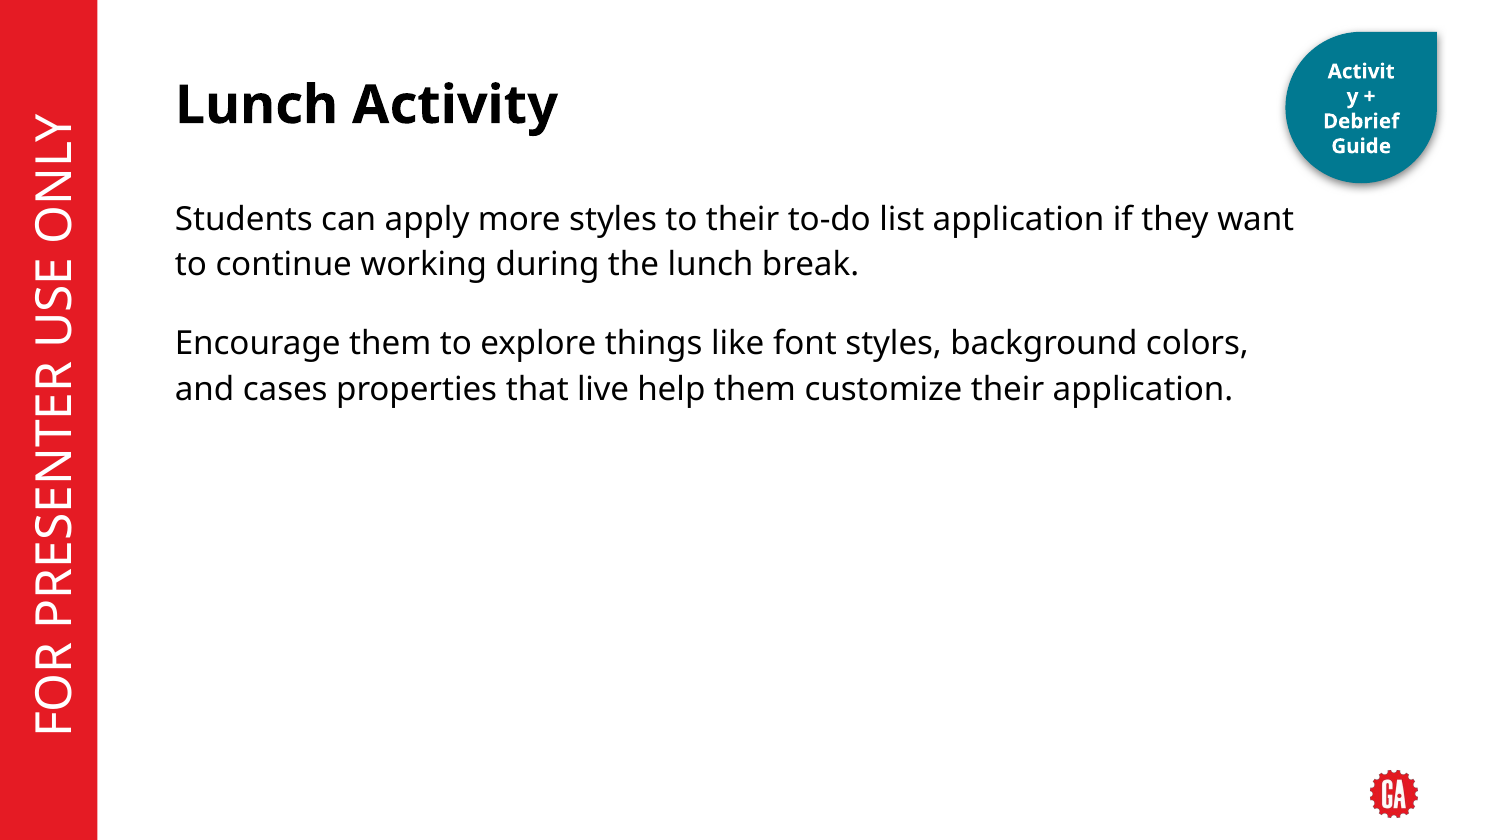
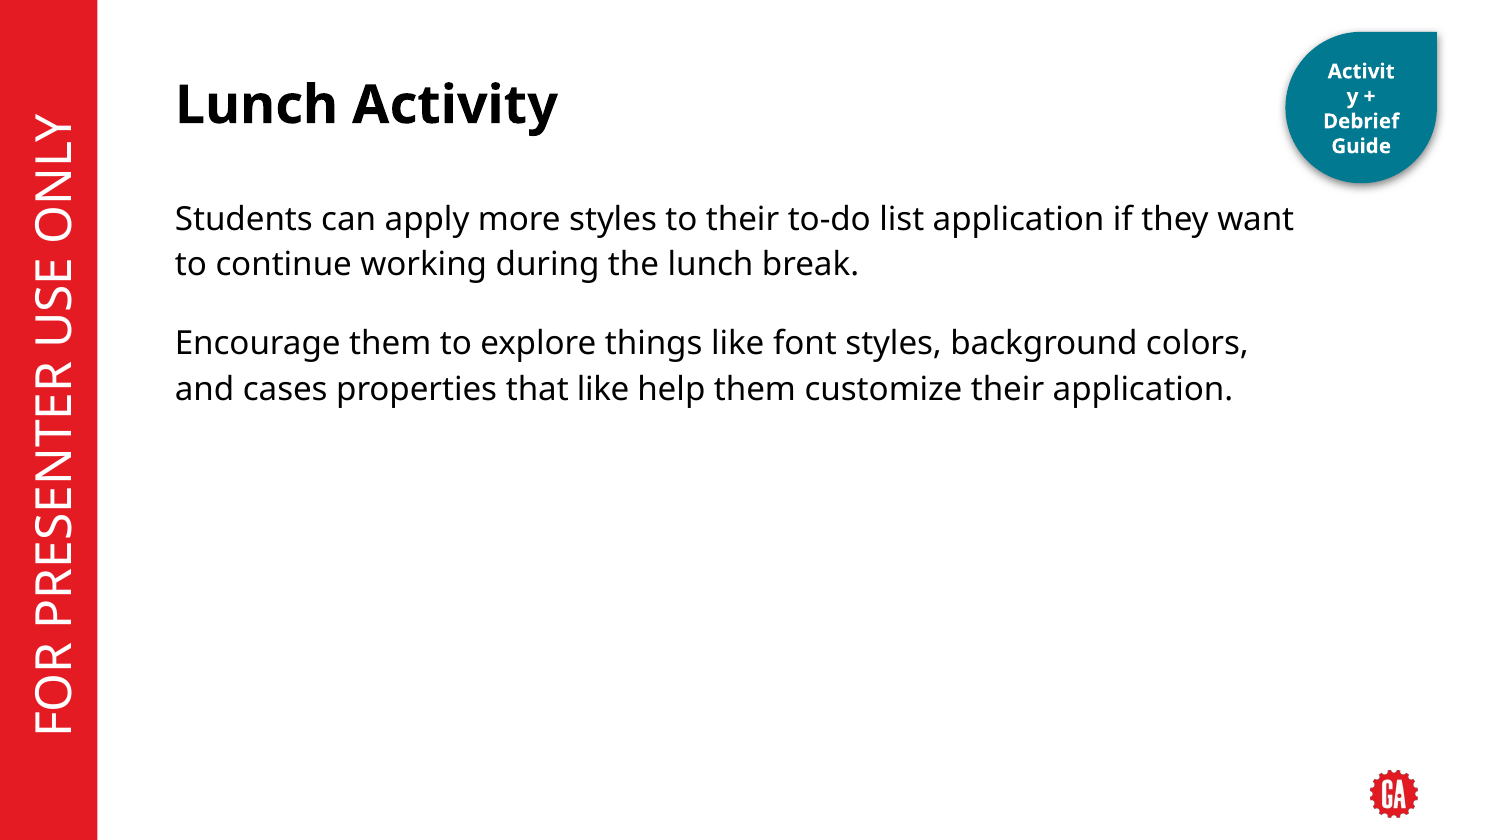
that live: live -> like (603, 390)
